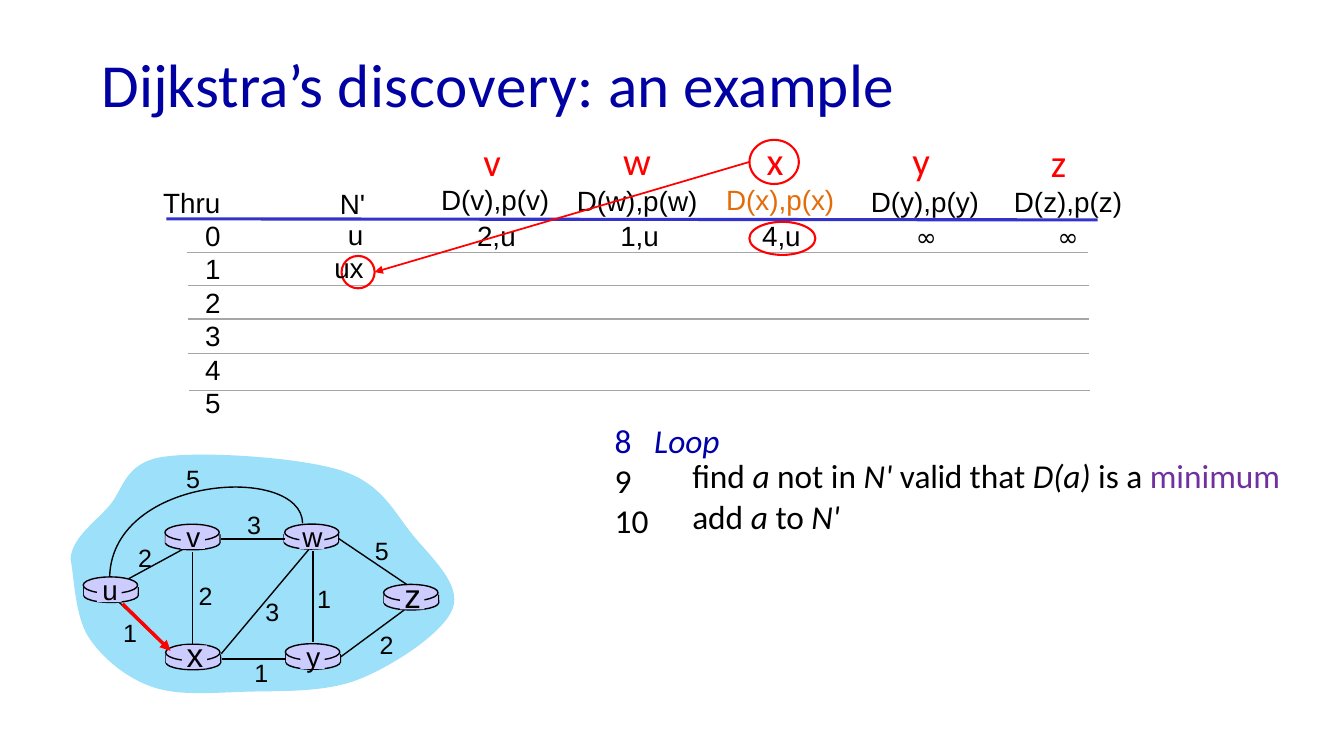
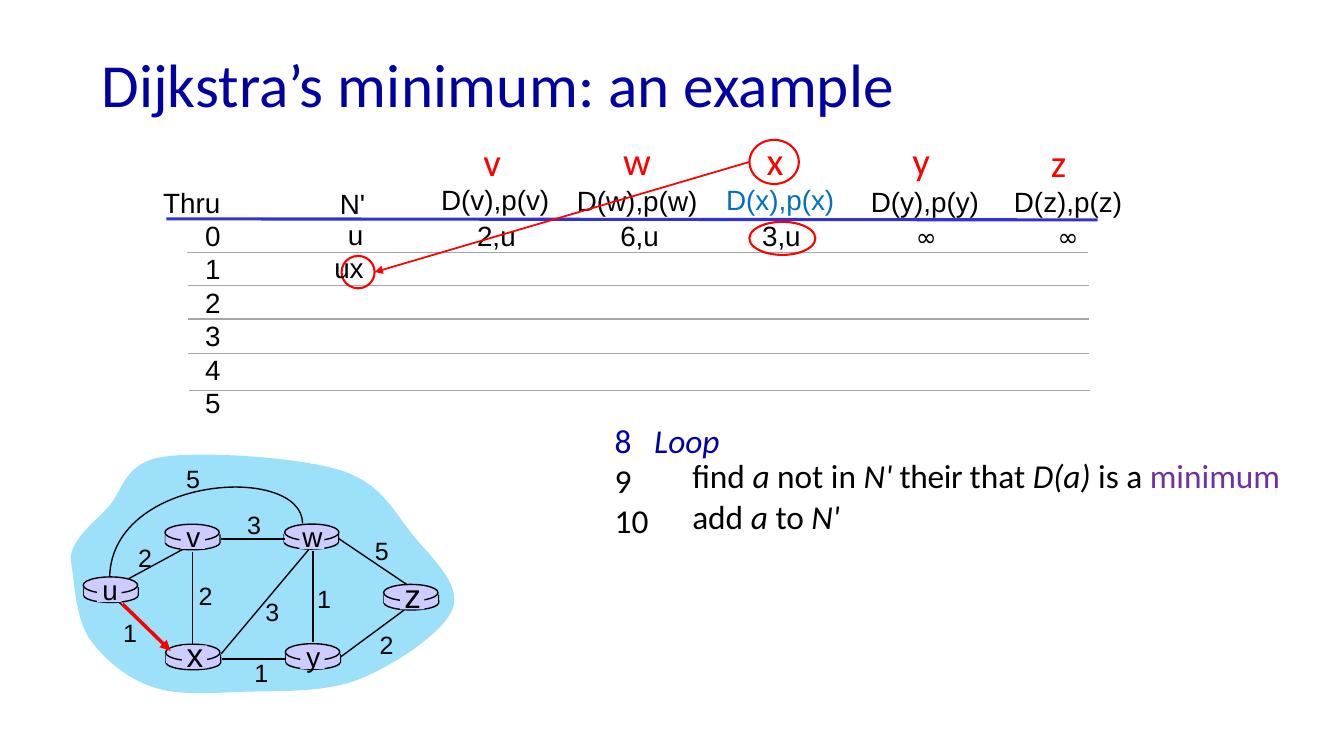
Dijkstra’s discovery: discovery -> minimum (466, 87)
D(x),p(x colour: orange -> blue (780, 202)
1,u: 1,u -> 6,u (640, 237)
4,u: 4,u -> 3,u (781, 237)
valid: valid -> their (931, 478)
